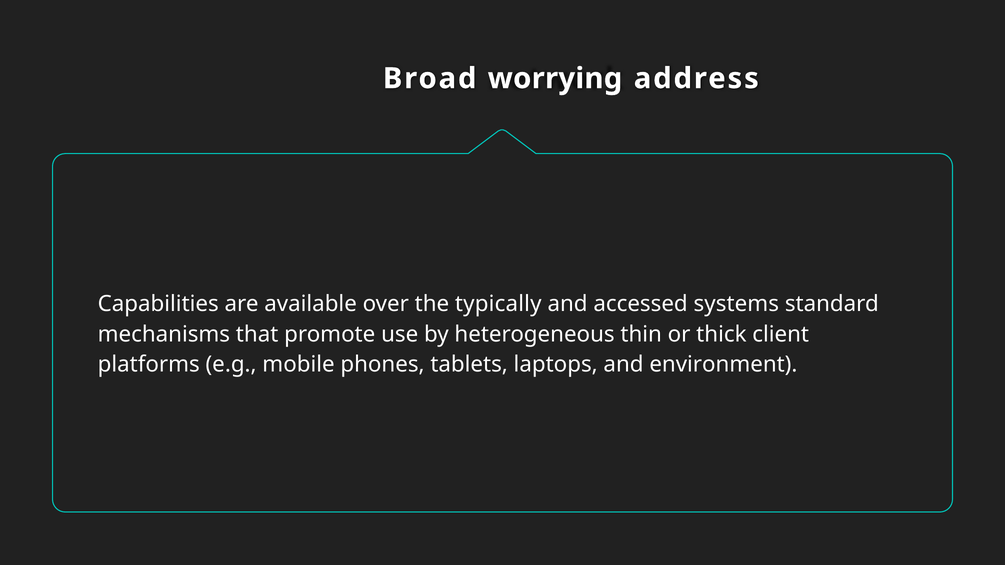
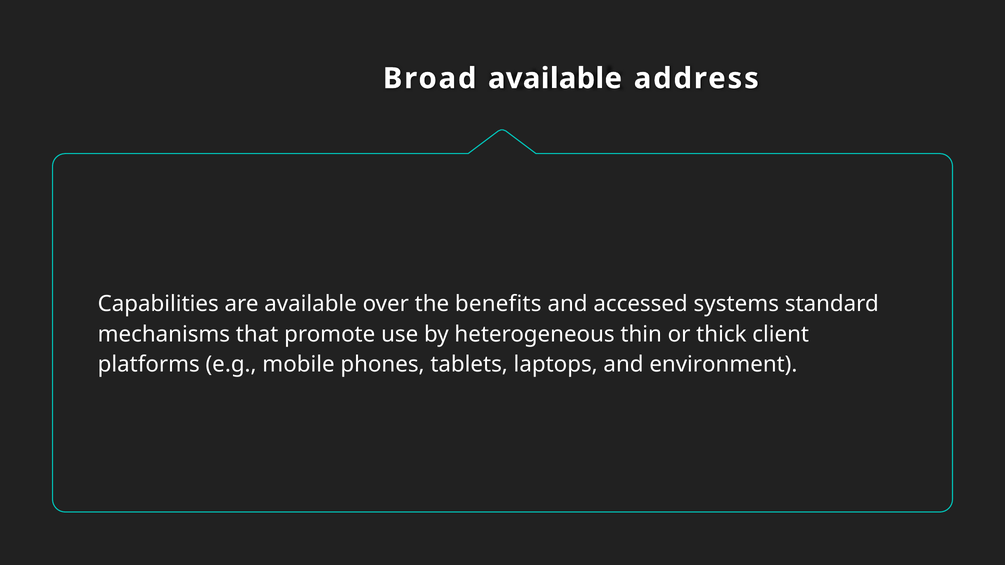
Broad worrying: worrying -> available (555, 79)
typically: typically -> benefits (498, 304)
